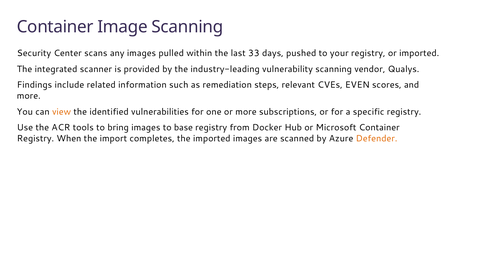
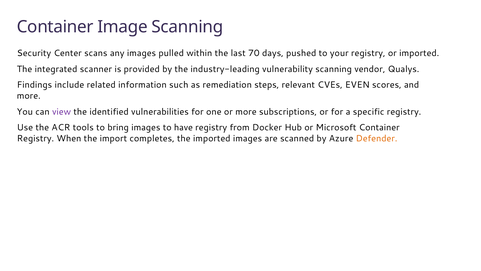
33: 33 -> 70 (254, 53)
view colour: orange -> purple (62, 112)
base: base -> have (183, 127)
